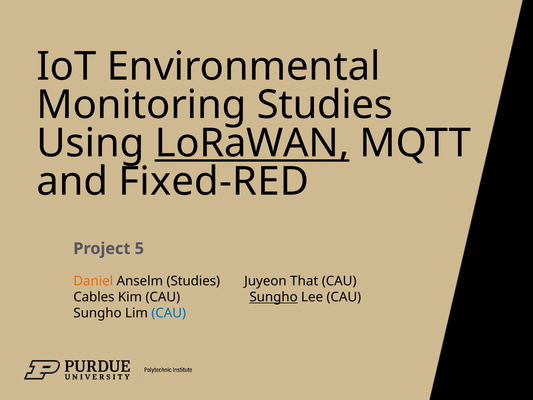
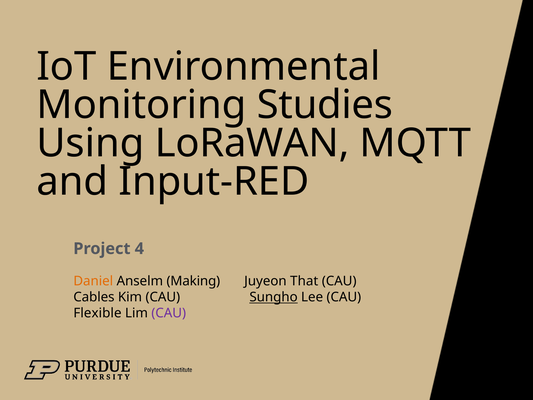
LoRaWAN underline: present -> none (252, 143)
Fixed-RED: Fixed-RED -> Input-RED (214, 182)
5: 5 -> 4 (139, 248)
Anselm Studies: Studies -> Making (193, 281)
Sungho: Sungho -> Flexible (97, 313)
CAU colour: blue -> purple (169, 313)
